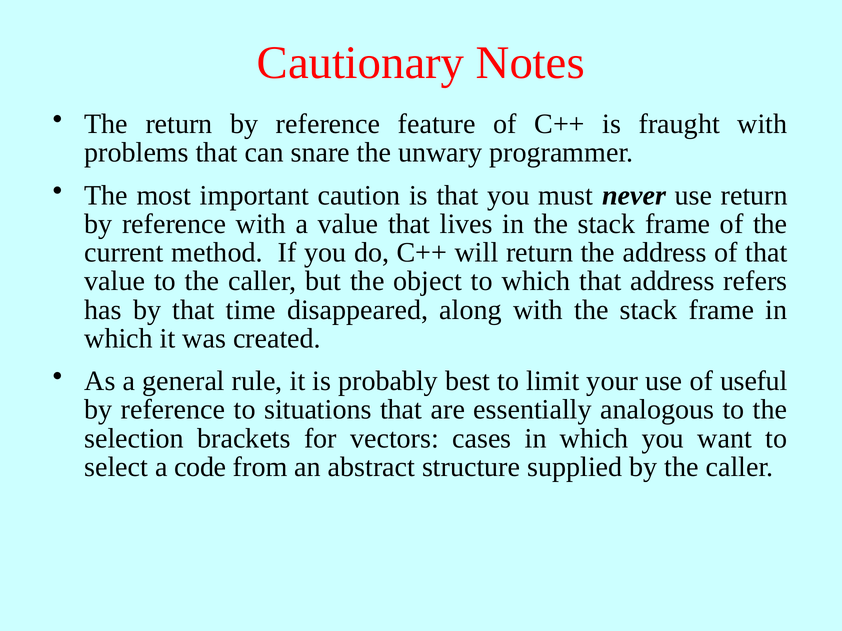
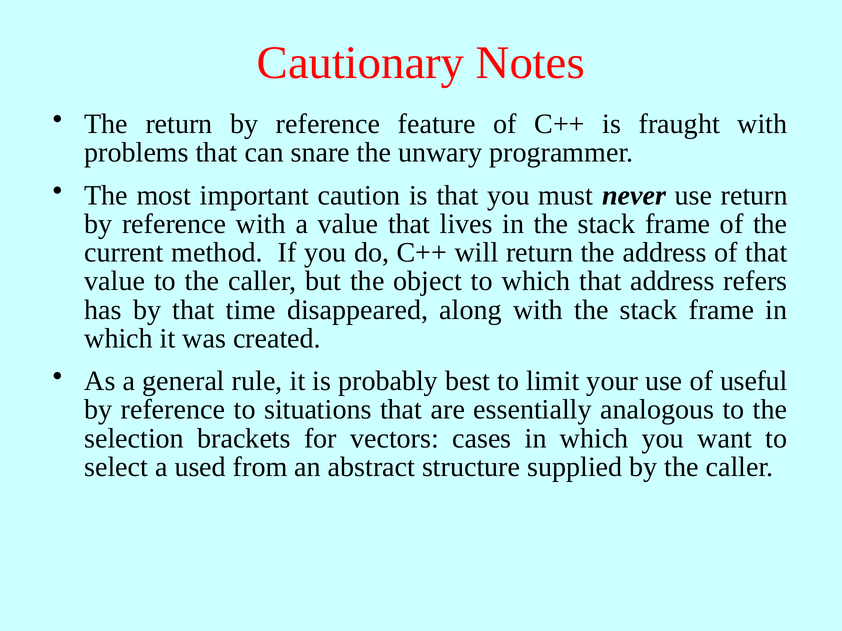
code: code -> used (200, 467)
